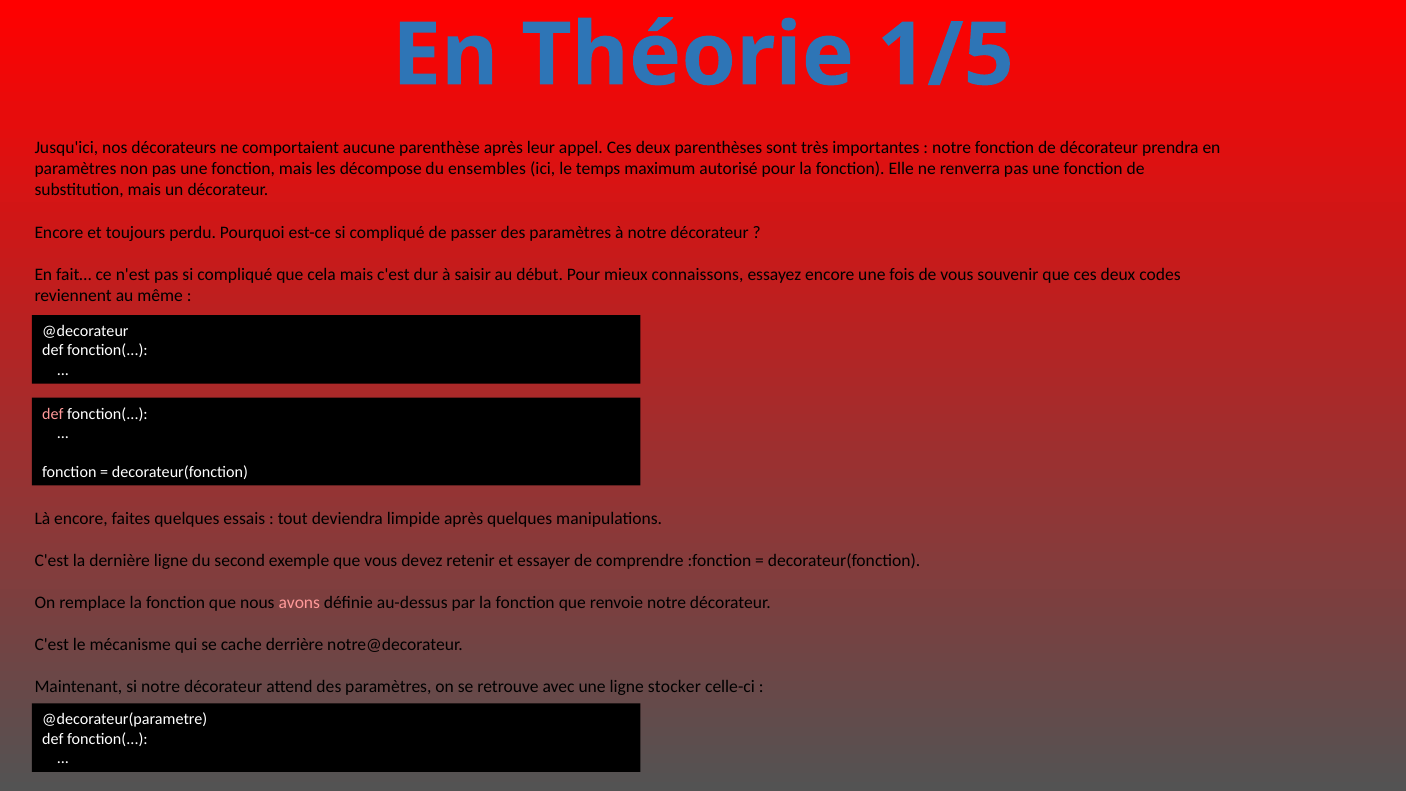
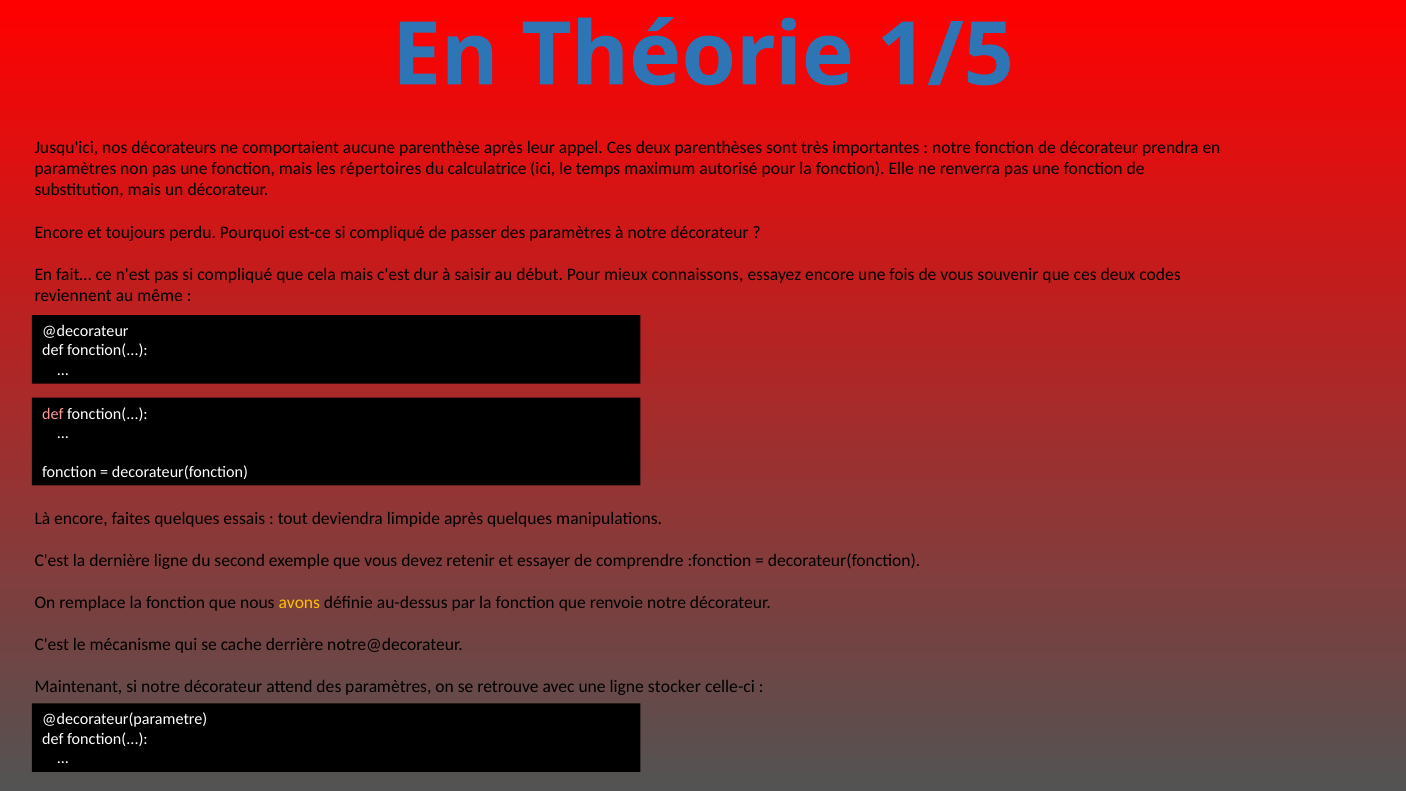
décompose: décompose -> répertoires (381, 169)
ensembles: ensembles -> calculatrice (487, 169)
avons colour: pink -> yellow (299, 602)
